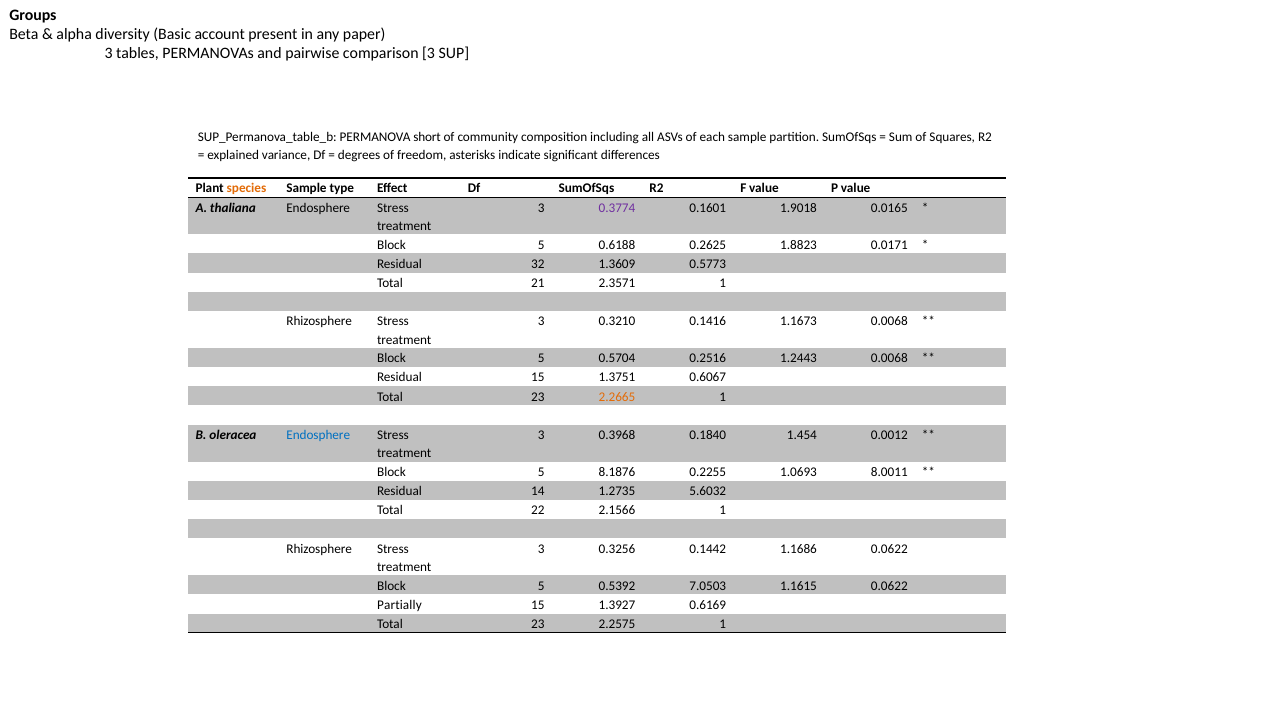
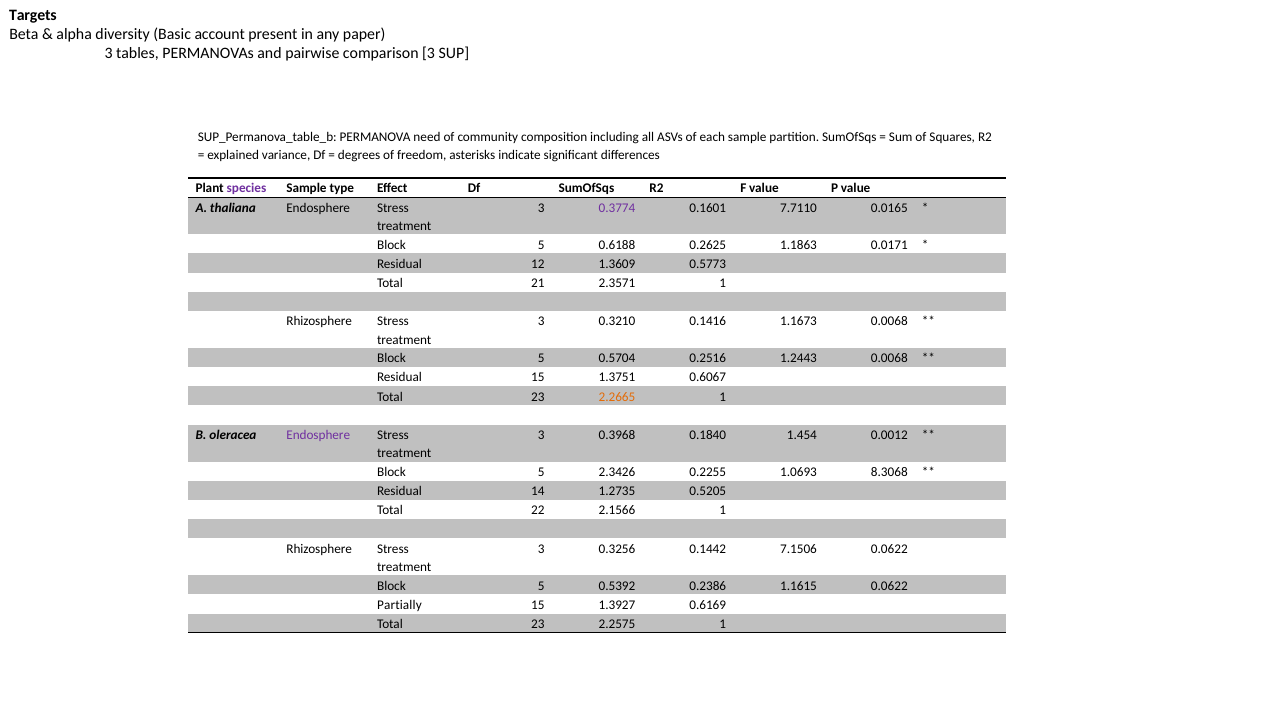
Groups: Groups -> Targets (33, 15)
short: short -> need (427, 137)
species colour: orange -> purple (247, 188)
1.9018: 1.9018 -> 7.7110 (799, 208)
1.8823: 1.8823 -> 1.1863 (799, 245)
32: 32 -> 12 (538, 264)
Endosphere colour: blue -> purple (318, 435)
8.1876: 8.1876 -> 2.3426 (617, 472)
8.0011: 8.0011 -> 8.3068 (889, 472)
5.6032: 5.6032 -> 0.5205 (708, 491)
1.1686: 1.1686 -> 7.1506 (799, 548)
7.0503: 7.0503 -> 0.2386 (708, 585)
